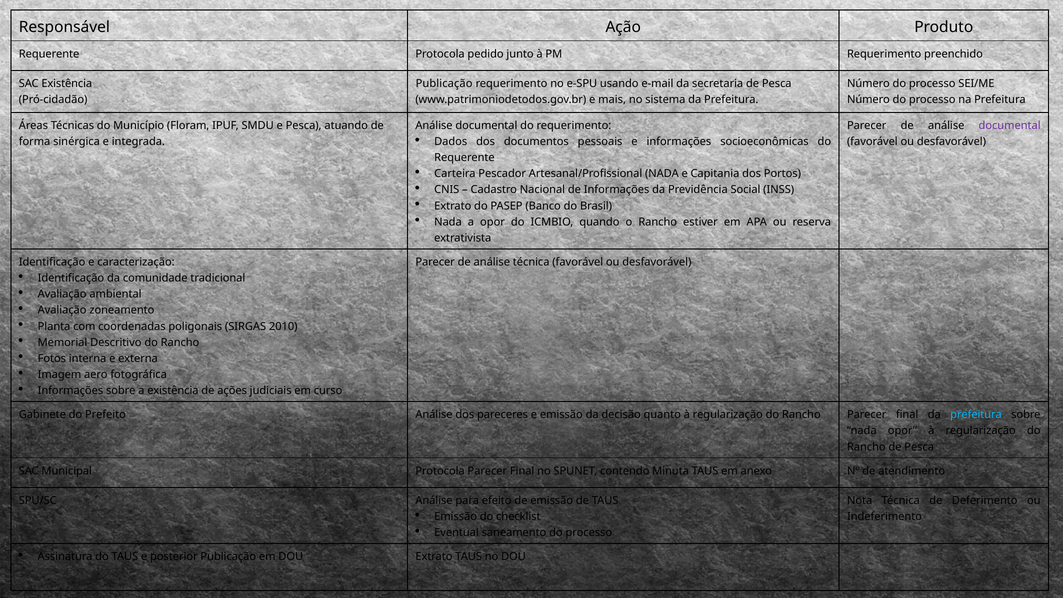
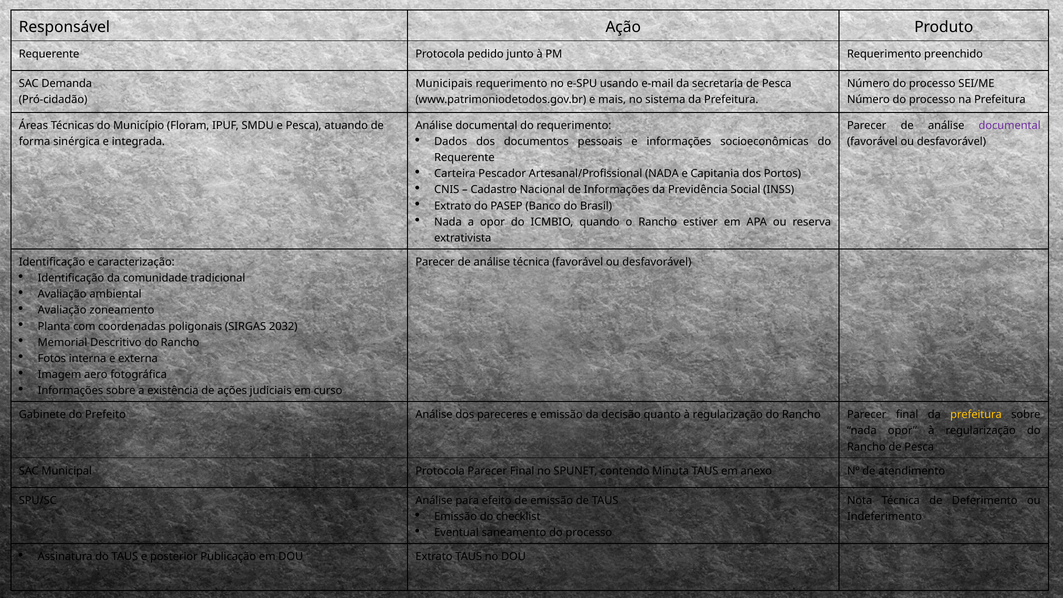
SAC Existência: Existência -> Demanda (67, 84)
Publicação: Publicação -> Municipais (444, 84)
2010: 2010 -> 2032 (283, 326)
prefeitura colour: light blue -> yellow (976, 415)
